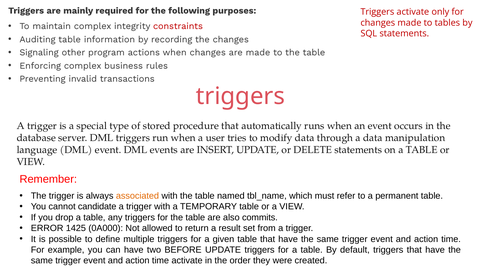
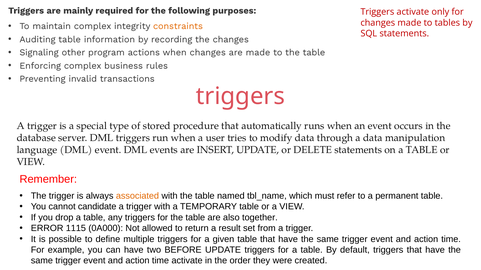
constraints colour: red -> orange (178, 26)
commits: commits -> together (260, 218)
1425: 1425 -> 1115 (76, 229)
